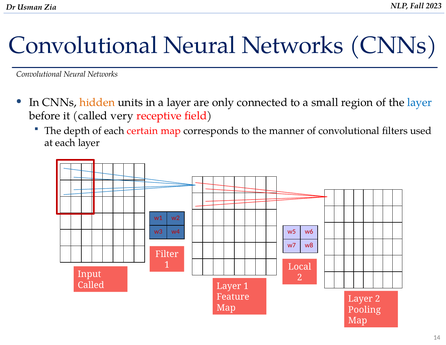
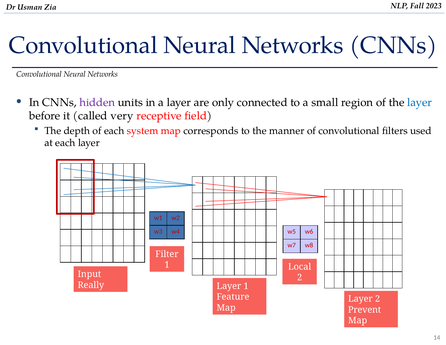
hidden colour: orange -> purple (97, 102)
certain: certain -> system (143, 131)
Called: Called -> Really (91, 285)
Pooling: Pooling -> Prevent (365, 309)
